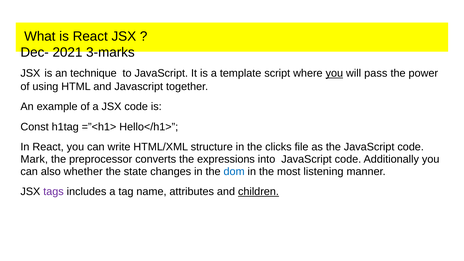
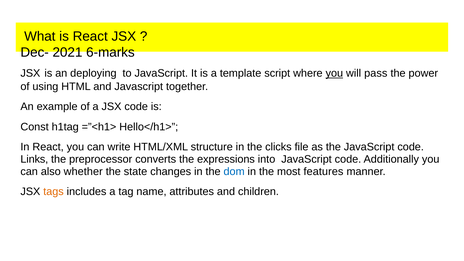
3-marks: 3-marks -> 6-marks (110, 52)
technique: technique -> deploying (93, 73)
Mark: Mark -> Links (34, 159)
listening: listening -> features (323, 172)
tags colour: purple -> orange (54, 192)
children underline: present -> none (258, 192)
